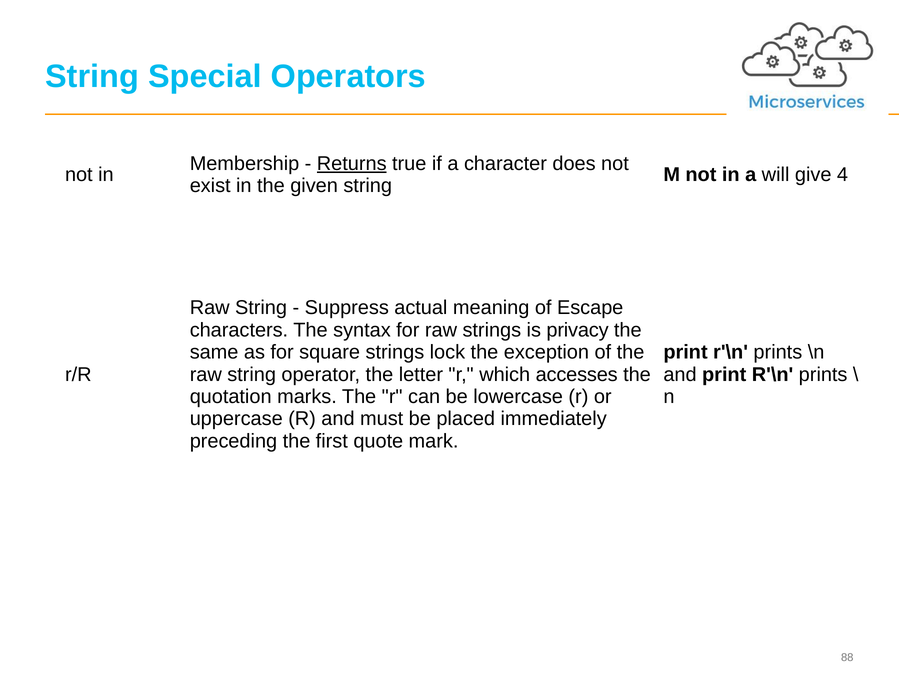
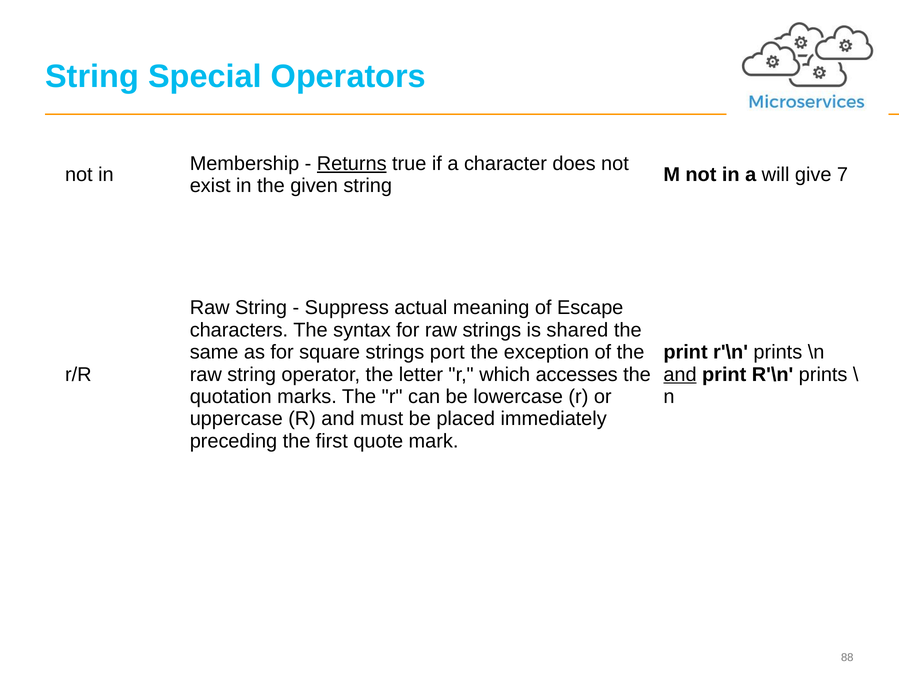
4: 4 -> 7 (843, 175)
privacy: privacy -> shared (577, 330)
lock: lock -> port (447, 352)
and underline: none -> present (680, 375)
